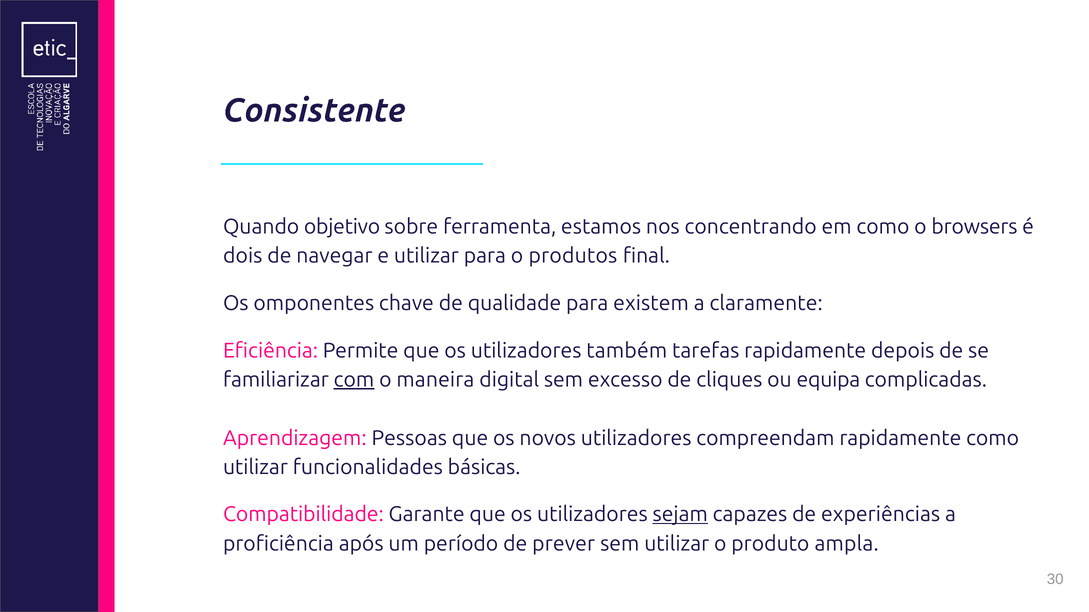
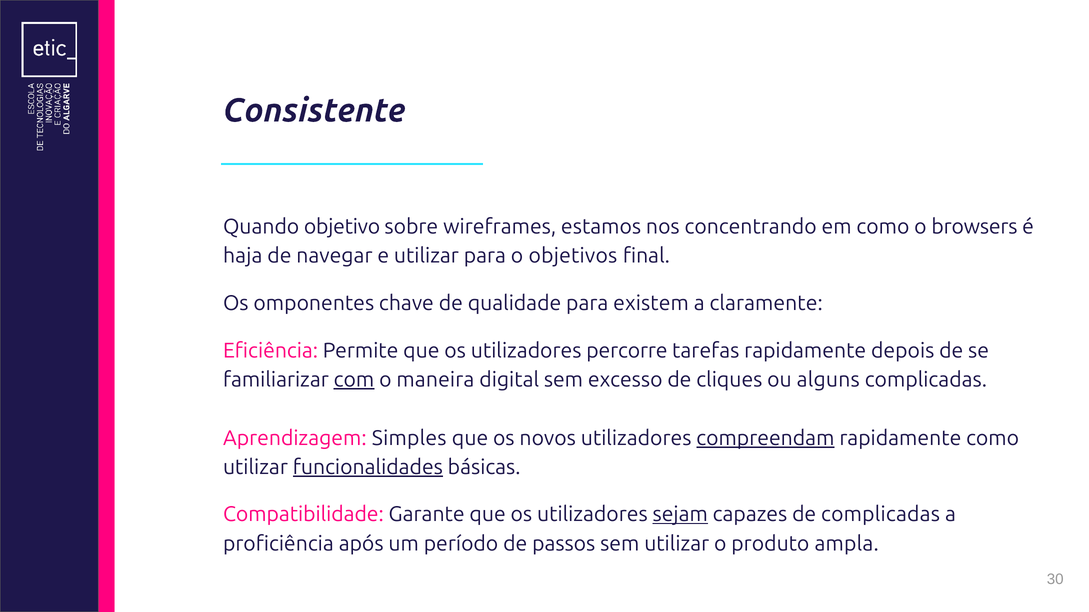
ferramenta: ferramenta -> wireframes (500, 227)
dois: dois -> haja (243, 256)
produtos: produtos -> objetivos (573, 256)
também: também -> percorre (627, 351)
equipa: equipa -> alguns (828, 380)
Pessoas: Pessoas -> Simples (409, 438)
compreendam underline: none -> present (765, 438)
funcionalidades underline: none -> present (368, 468)
de experiências: experiências -> complicadas (881, 515)
prever: prever -> passos (564, 544)
